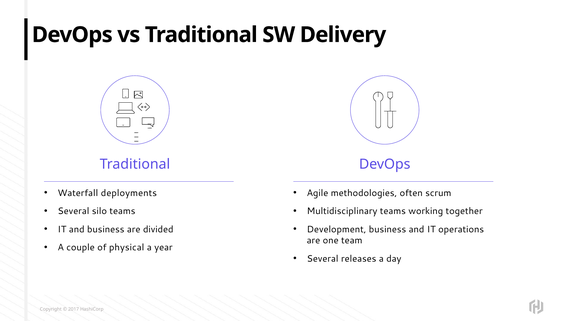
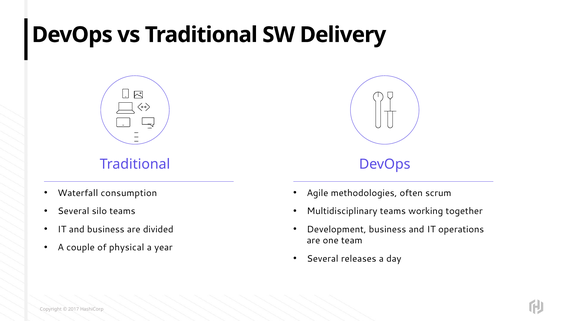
deployments: deployments -> consumption (129, 193)
